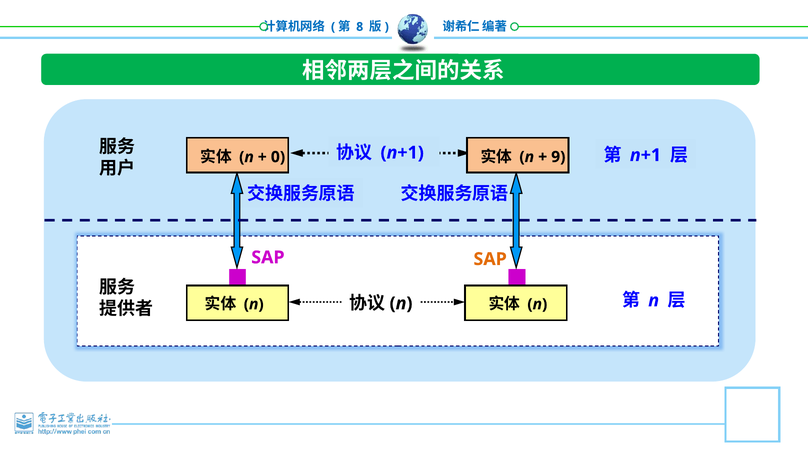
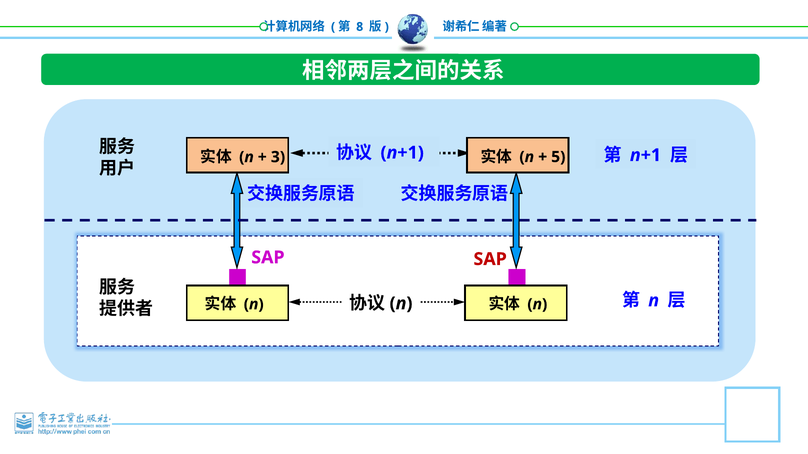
9: 9 -> 5 (558, 157)
0: 0 -> 3 (278, 157)
SAP colour: orange -> red (490, 259)
